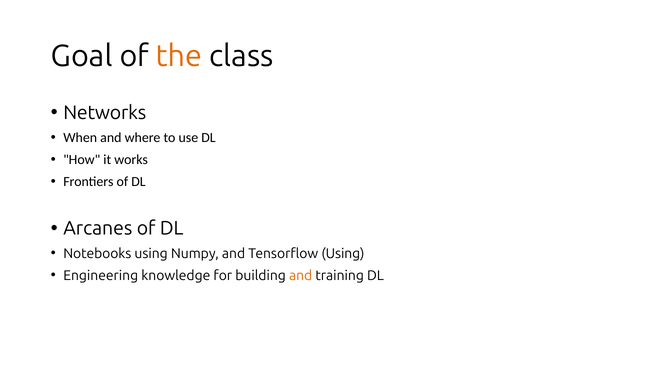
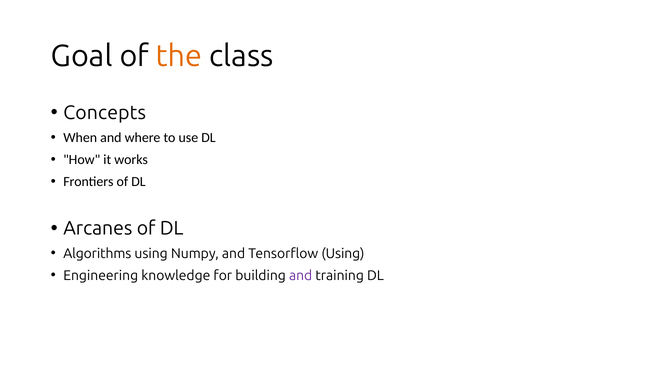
Networks: Networks -> Concepts (105, 113)
Notebooks: Notebooks -> Algorithms (97, 253)
and colour: orange -> purple (301, 275)
